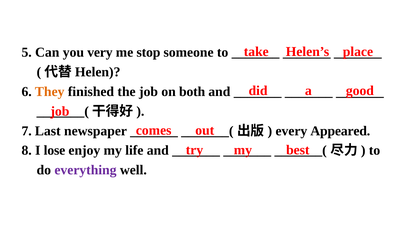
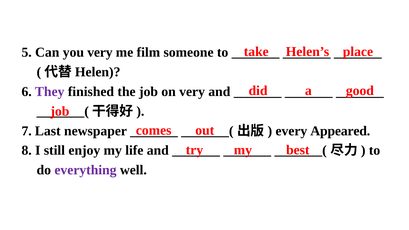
stop: stop -> film (148, 52)
They colour: orange -> purple (50, 92)
on both: both -> very (192, 92)
lose: lose -> still (54, 151)
